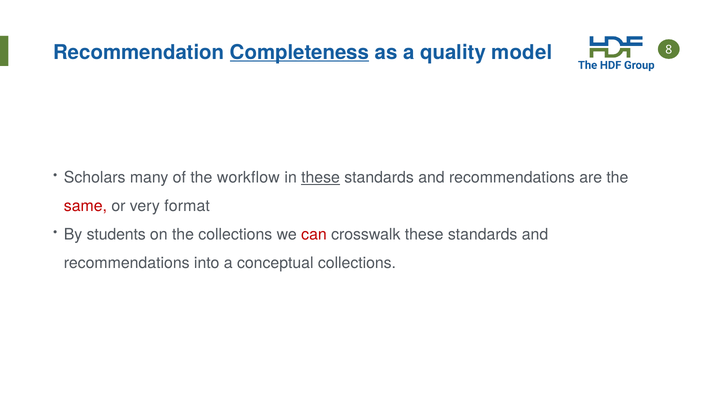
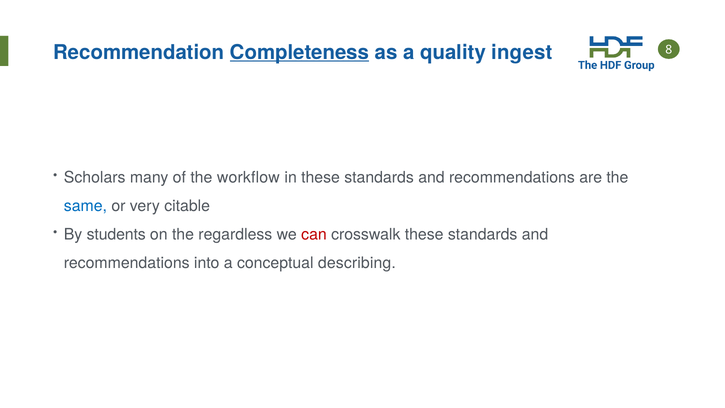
model: model -> ingest (522, 52)
these underline: present -> none (321, 177)
same colour: red -> blue (85, 206)
format: format -> citable (187, 206)
the collections: collections -> regardless (235, 235)
conceptual collections: collections -> describing (357, 263)
